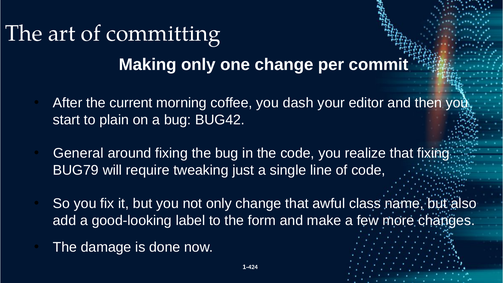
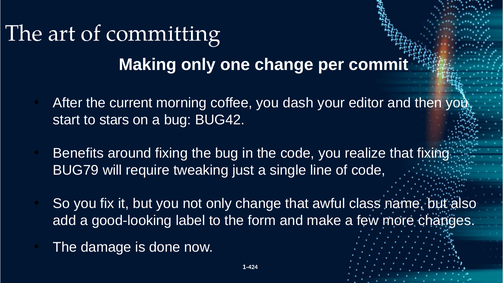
plain: plain -> stars (114, 120)
General: General -> Benefits (78, 153)
